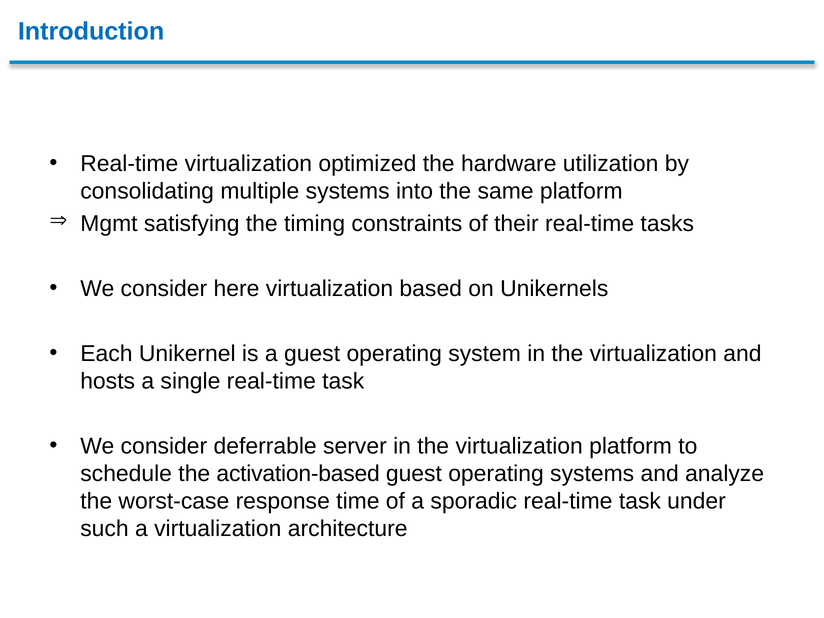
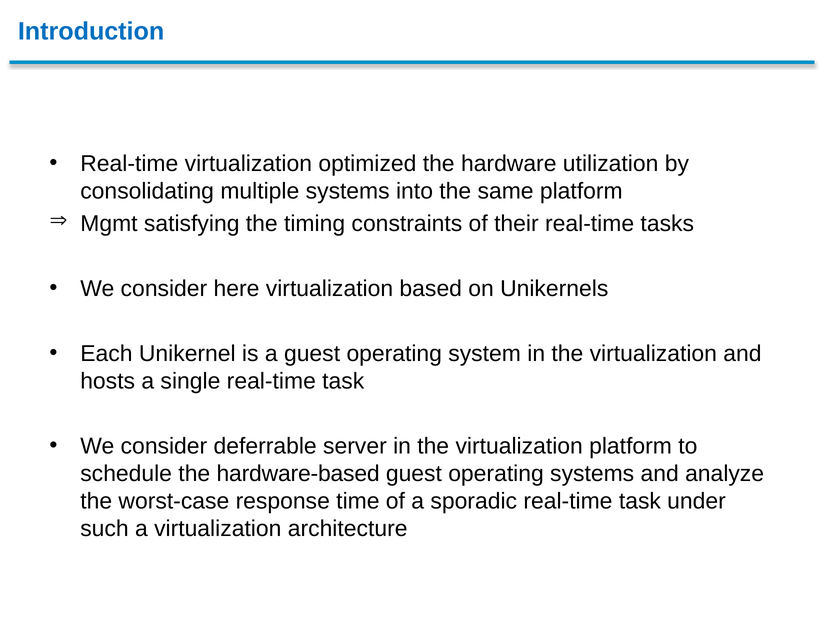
activation-based: activation-based -> hardware-based (298, 474)
